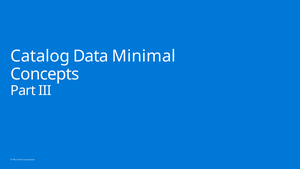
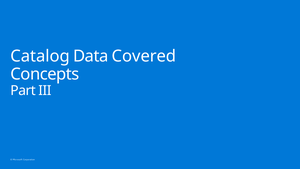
Minimal: Minimal -> Covered (144, 56)
